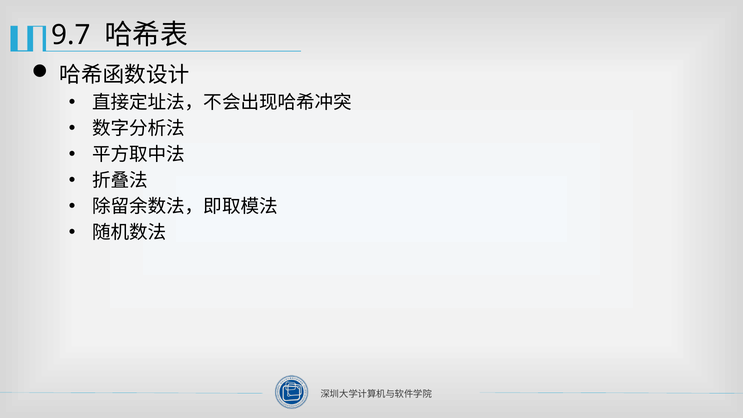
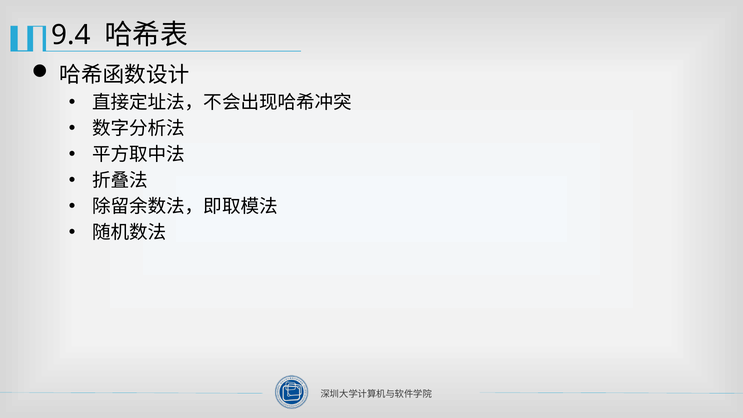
9.7: 9.7 -> 9.4 (71, 35)
